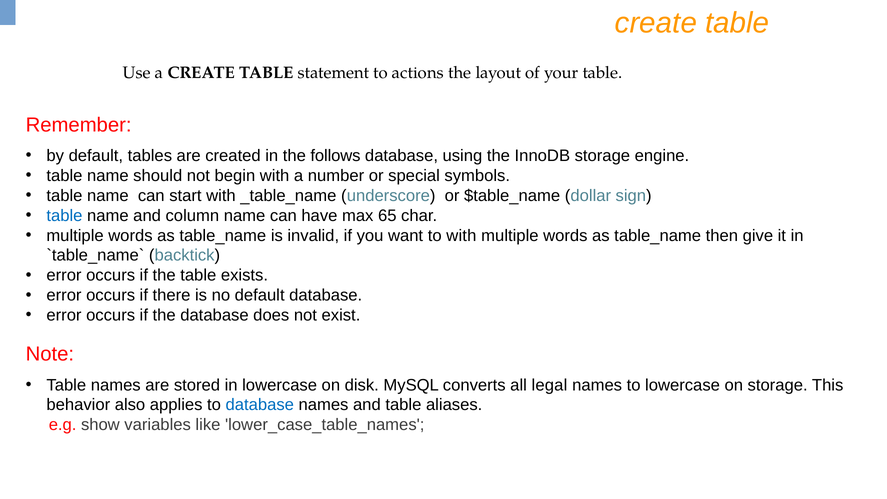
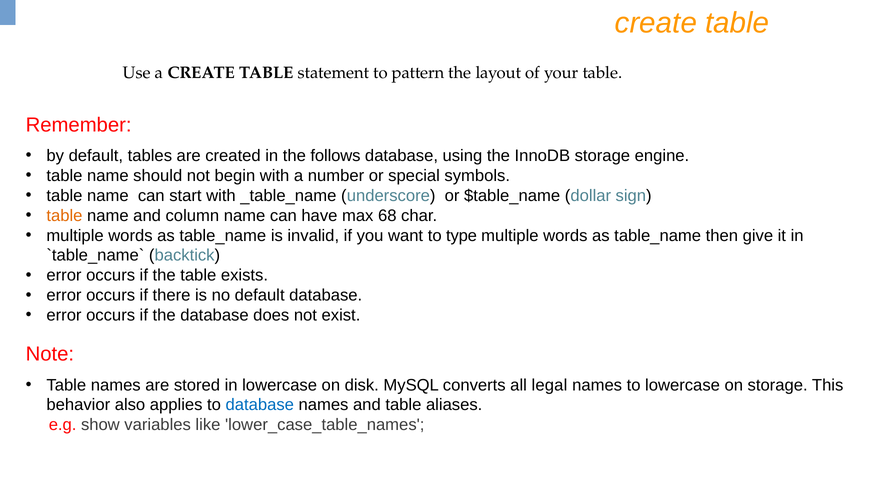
actions: actions -> pattern (418, 73)
table colour: blue -> orange (64, 216)
65: 65 -> 68 (387, 216)
to with: with -> type (462, 235)
